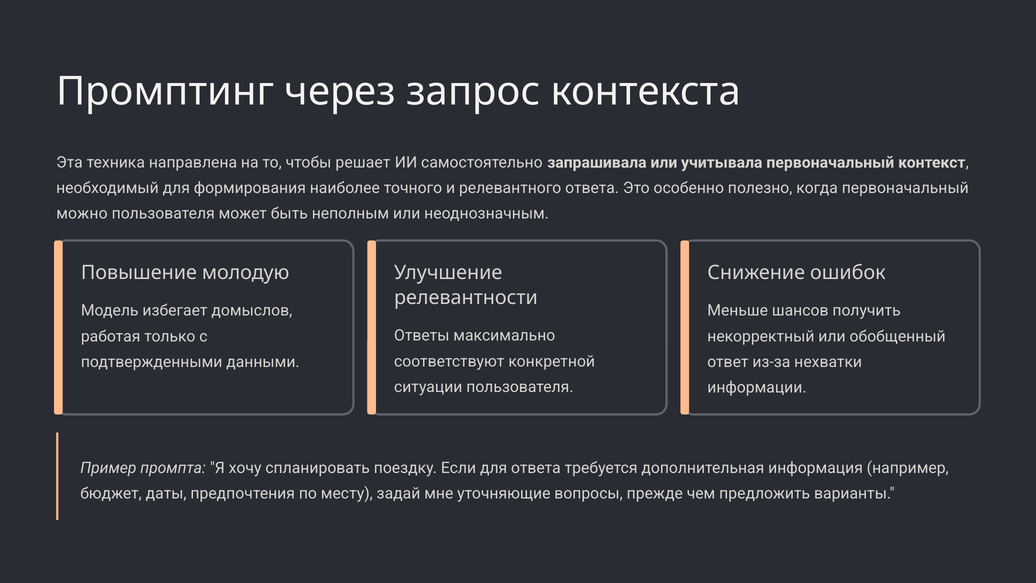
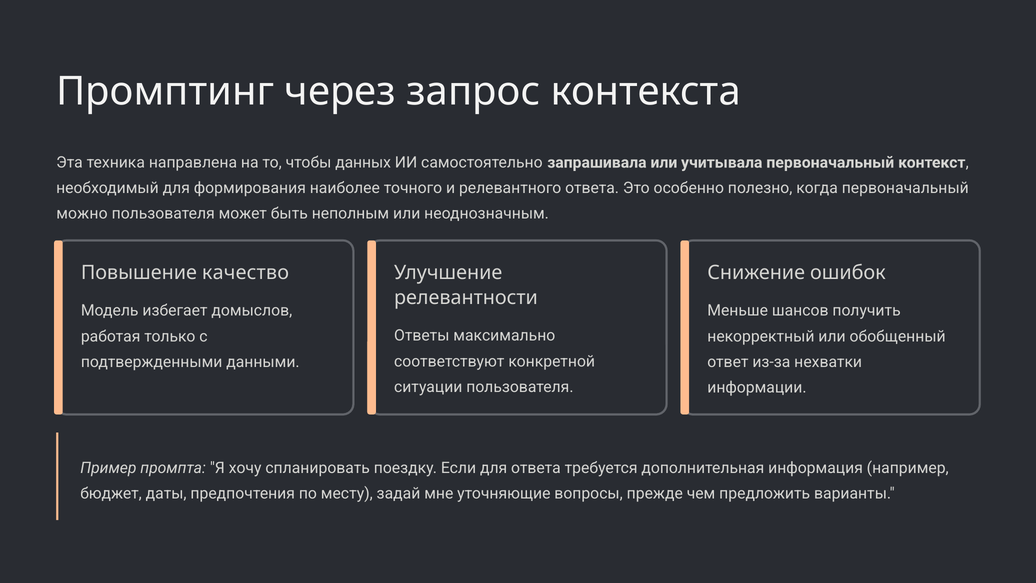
решает: решает -> данных (363, 162)
молодую: молодую -> качество (246, 273)
